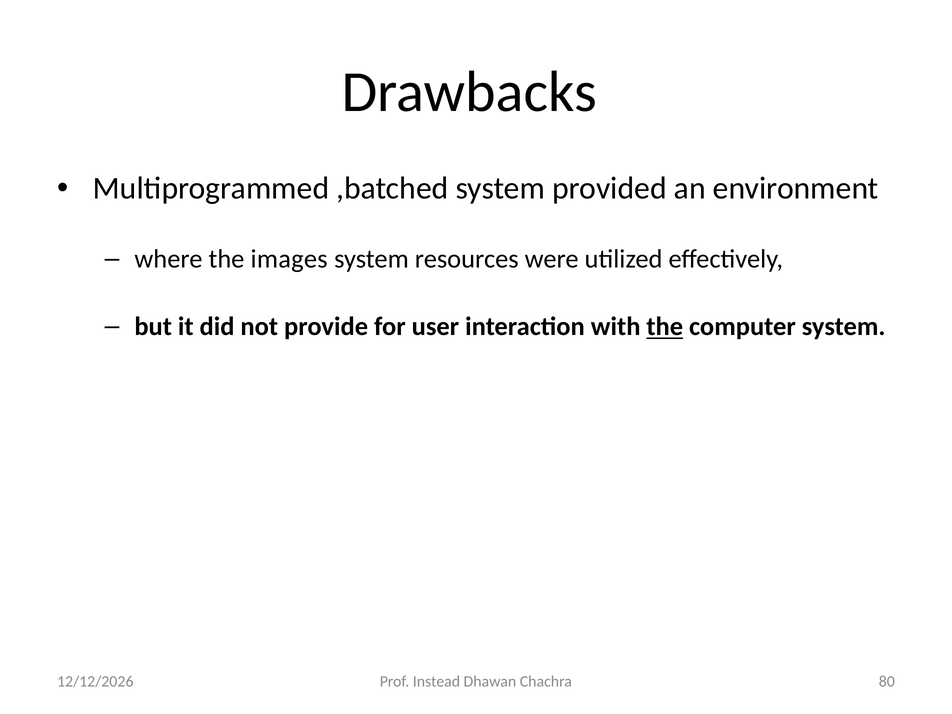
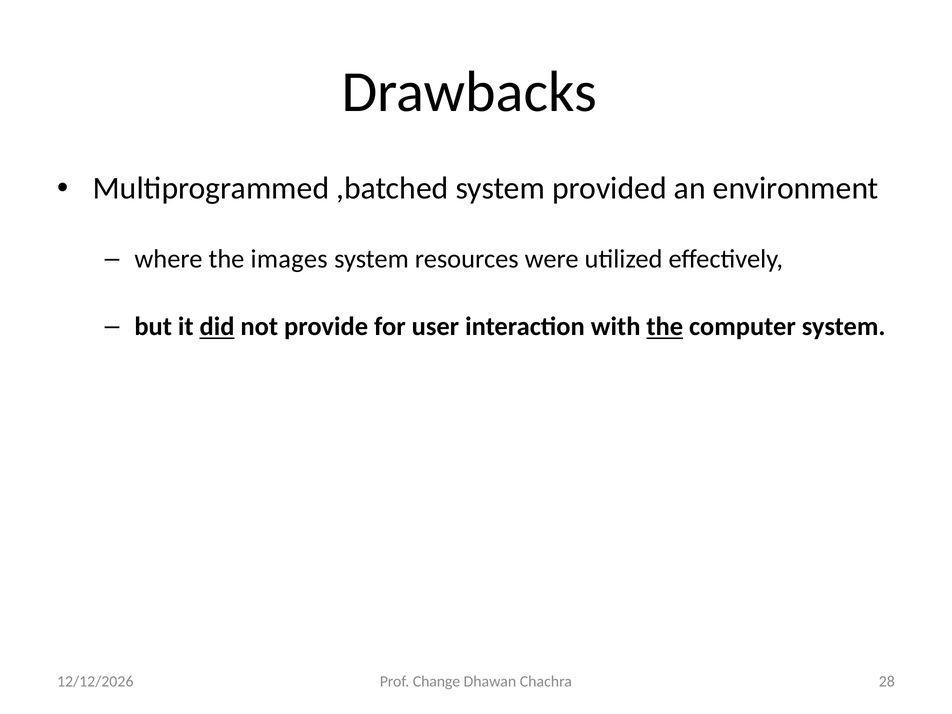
did underline: none -> present (217, 327)
Instead: Instead -> Change (437, 682)
80: 80 -> 28 (887, 682)
